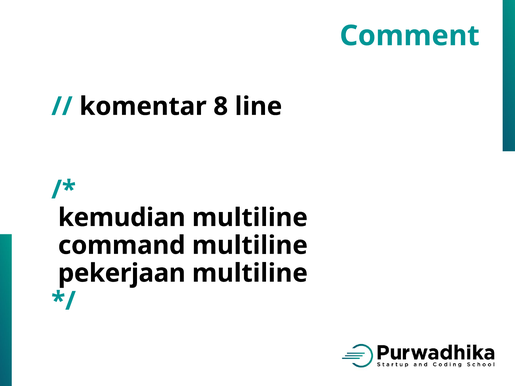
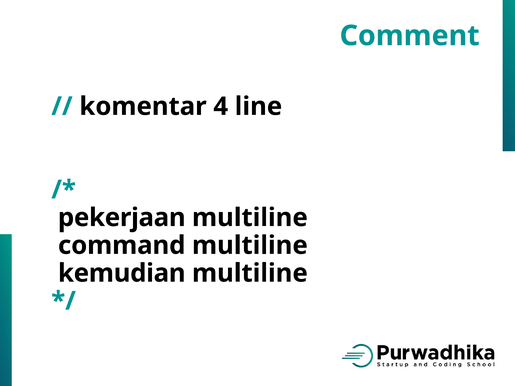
8: 8 -> 4 (221, 106)
kemudian: kemudian -> pekerjaan (122, 218)
pekerjaan: pekerjaan -> kemudian (122, 273)
